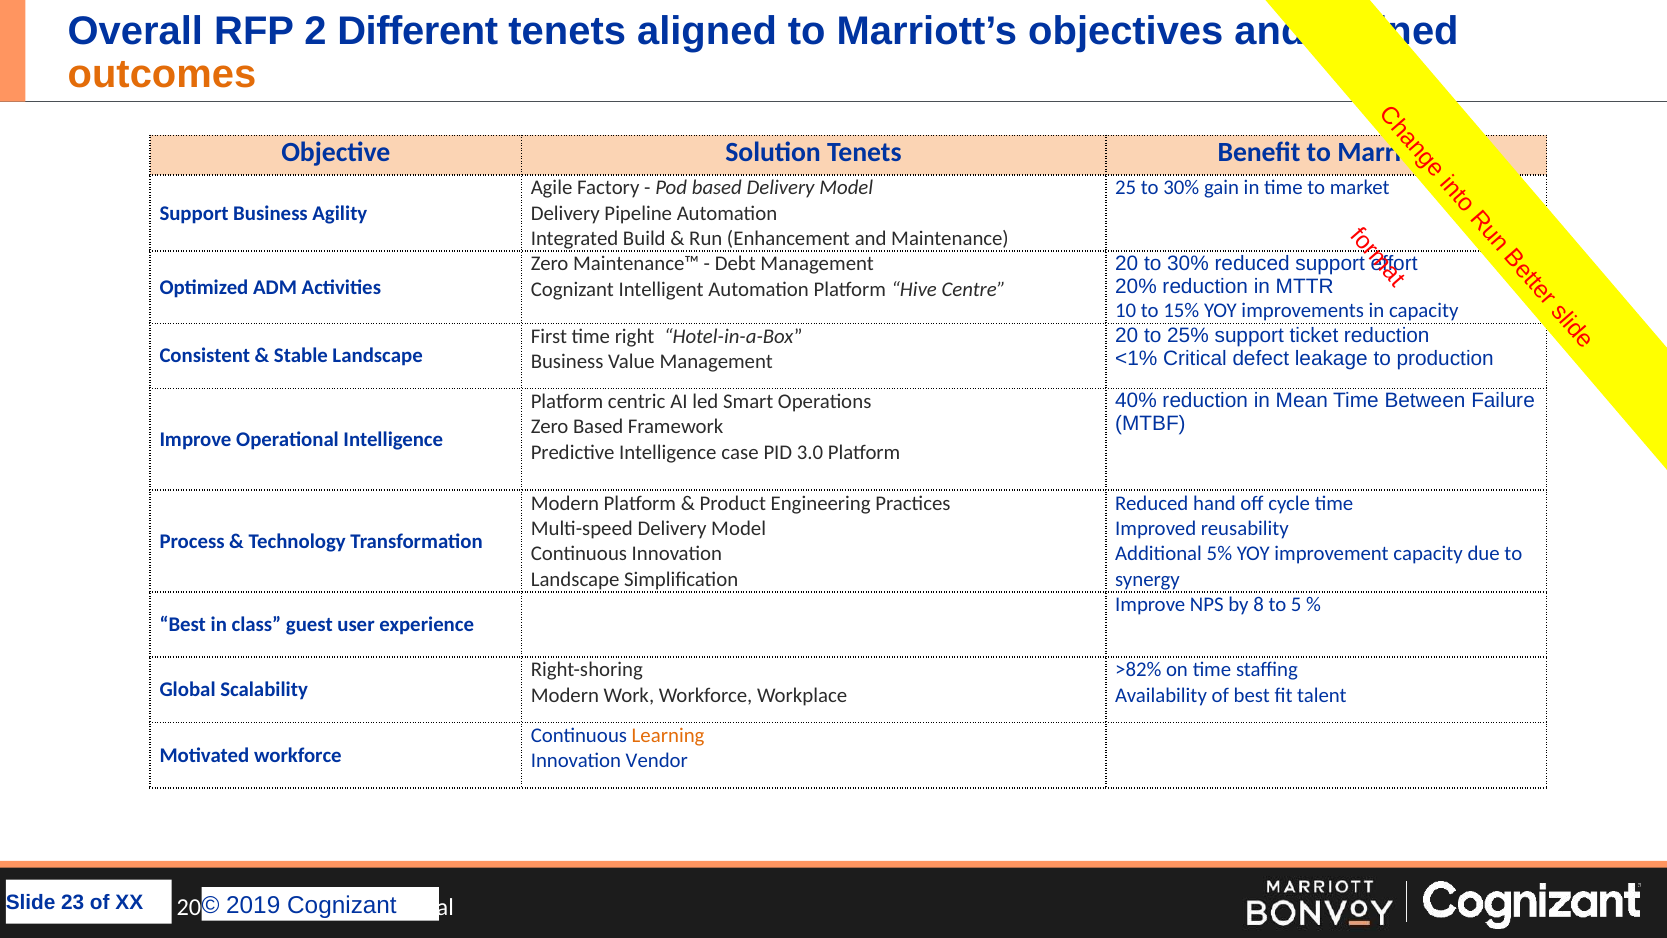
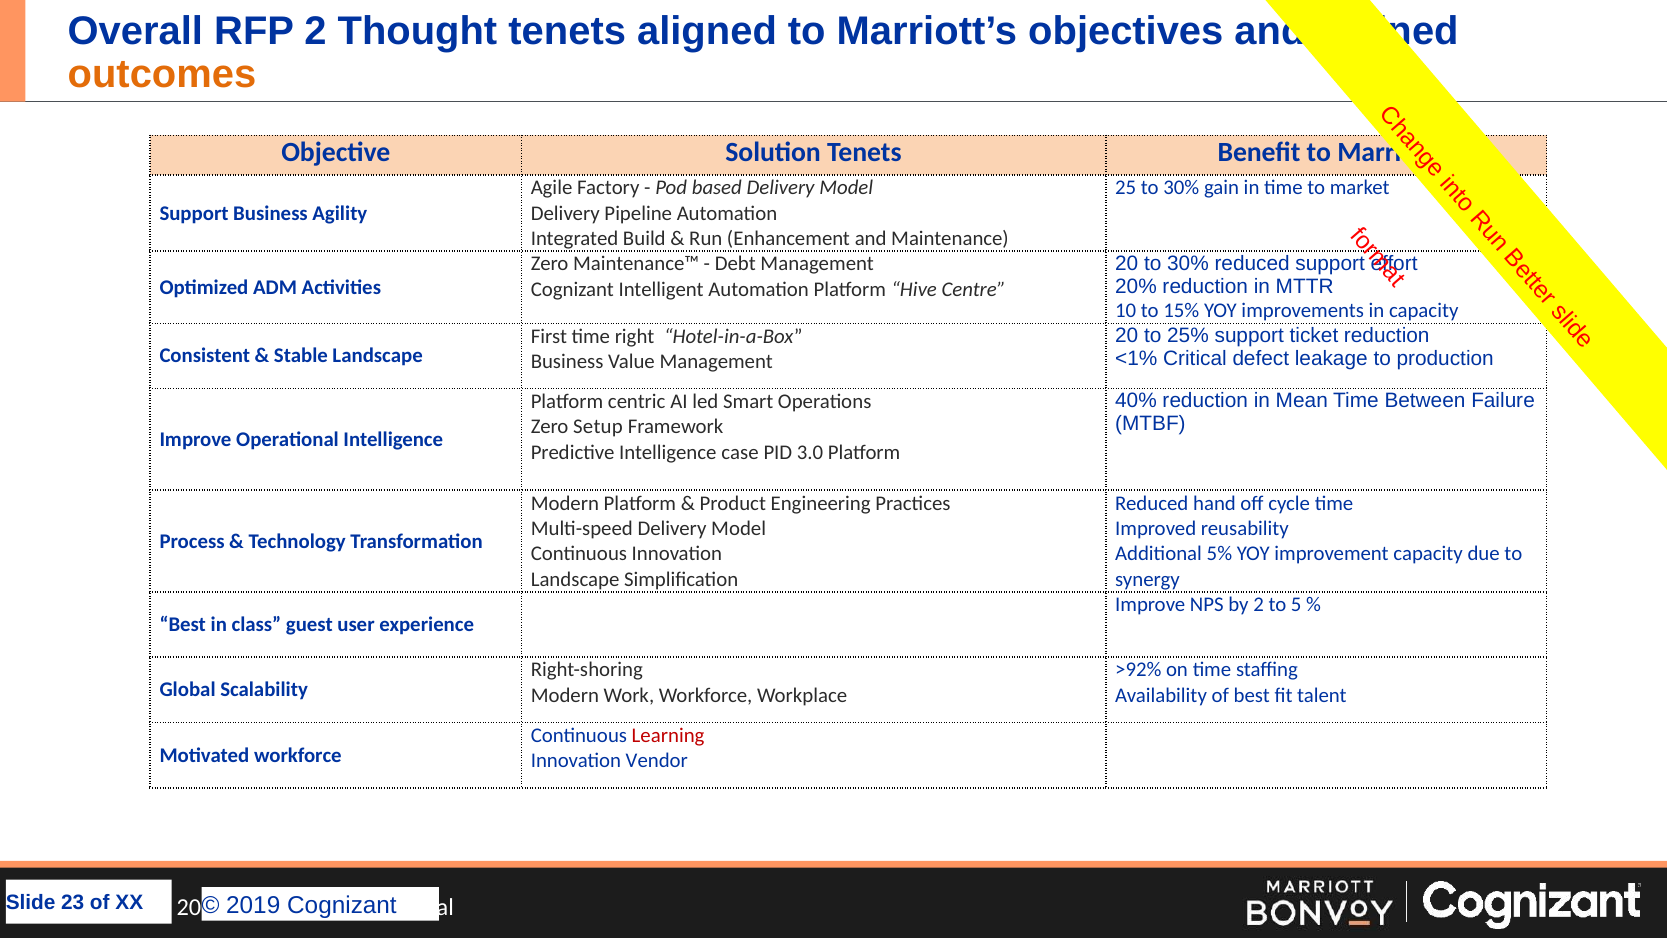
Different: Different -> Thought (417, 31)
Zero Based: Based -> Setup (598, 427)
by 8: 8 -> 2 (1259, 605)
>82%: >82% -> >92% (1138, 670)
Learning colour: orange -> red (668, 735)
